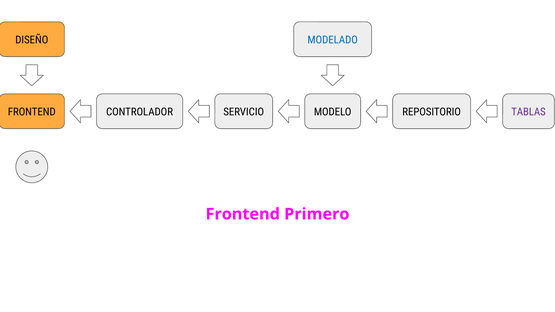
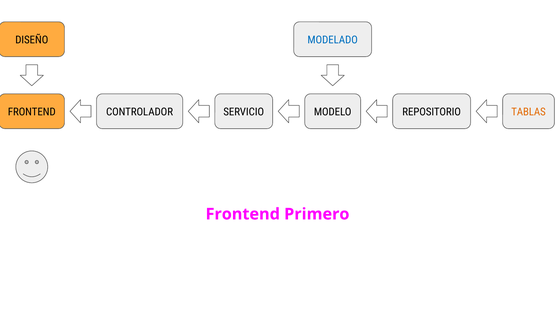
TABLAS colour: purple -> orange (528, 112)
